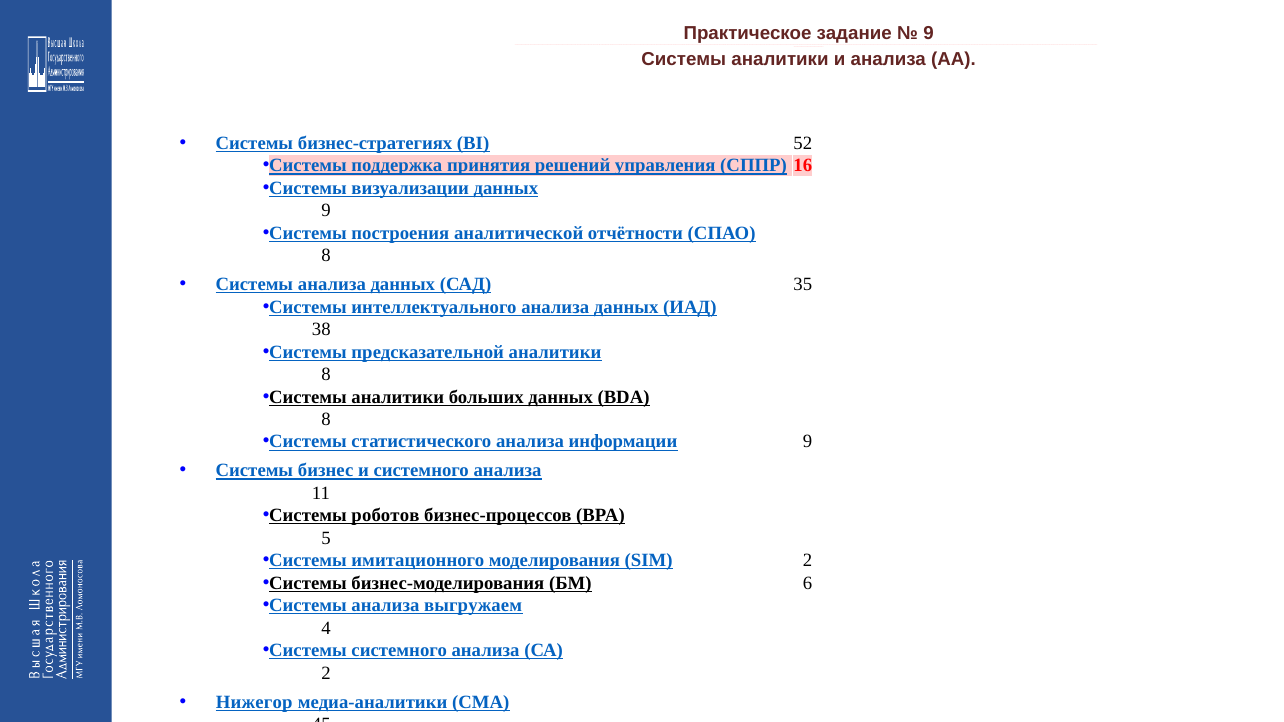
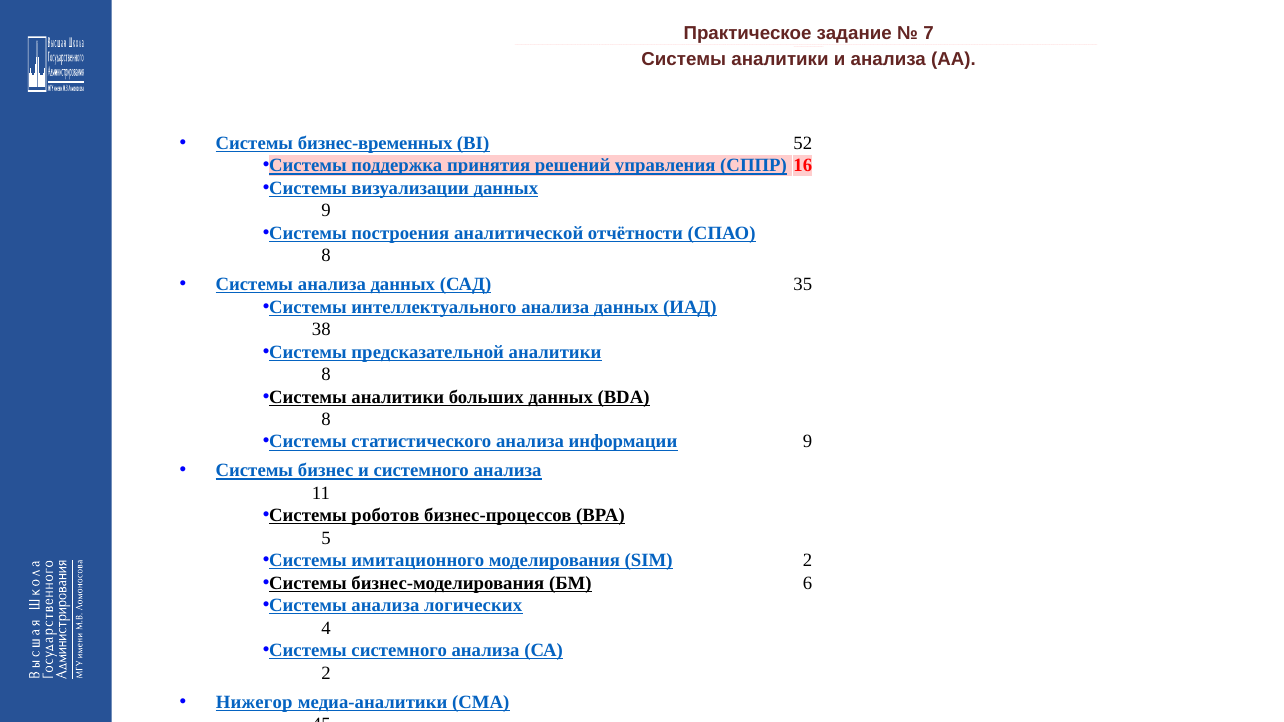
9: 9 -> 7 (929, 33)
бизнес-стратегиях: бизнес-стратегиях -> бизнес-временных (375, 143)
выгружаем: выгружаем -> логических (473, 606)
